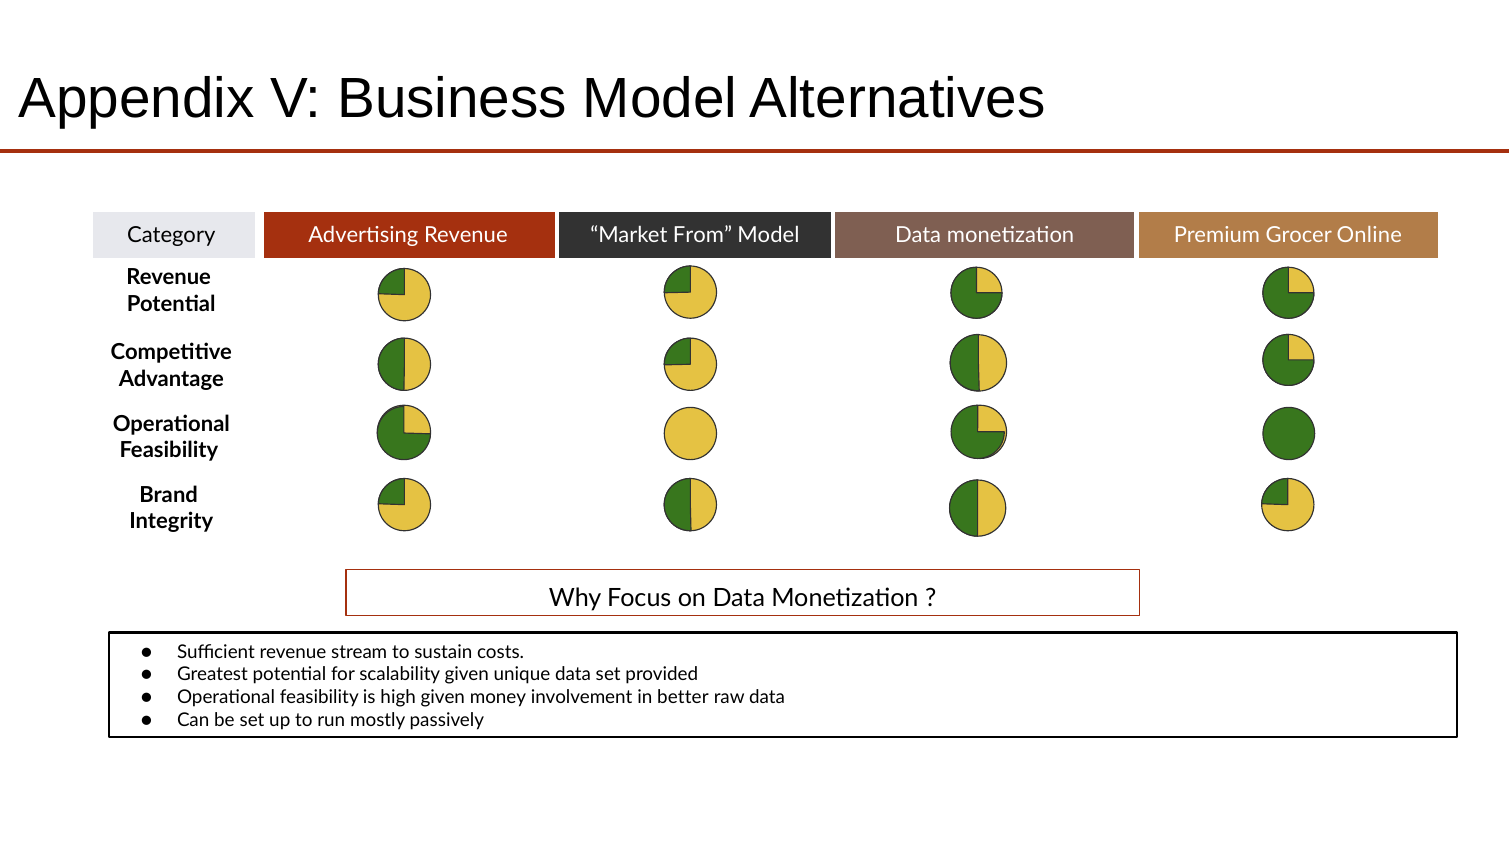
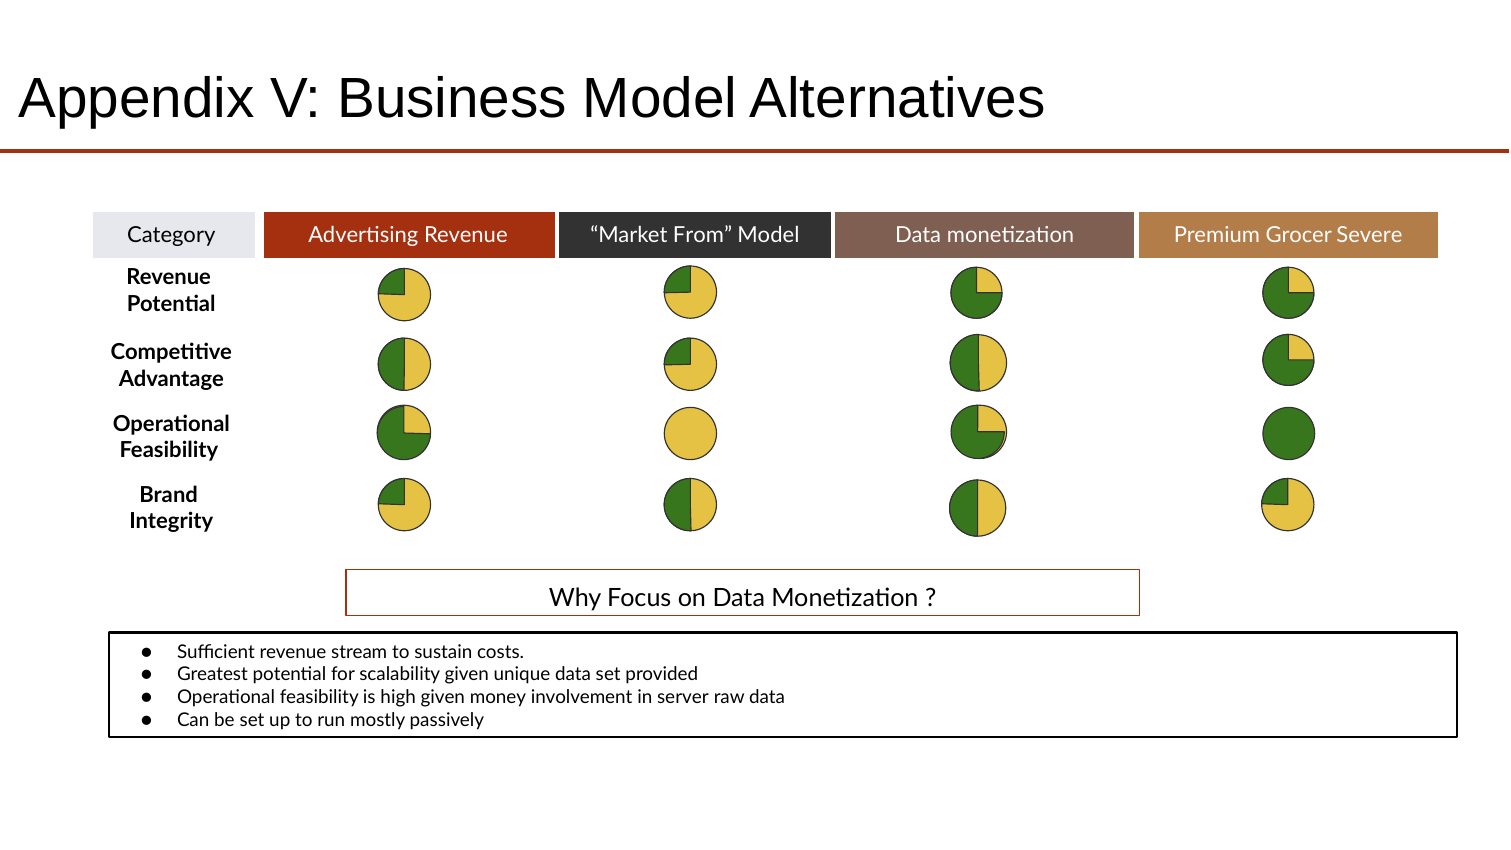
Online: Online -> Severe (1369, 235)
better: better -> server (683, 697)
